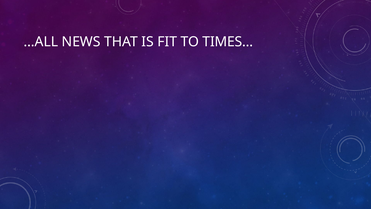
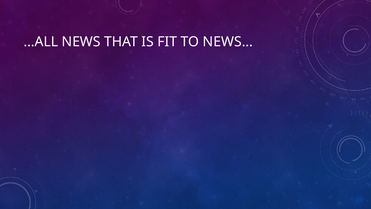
TIMES…: TIMES… -> NEWS… (228, 42)
